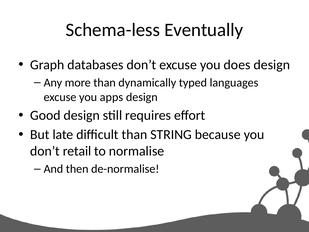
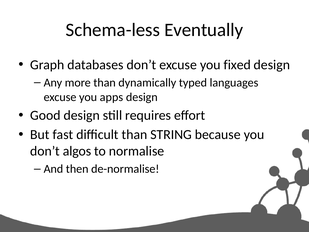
does: does -> fixed (237, 65)
late: late -> fast (63, 135)
retail: retail -> algos (77, 151)
